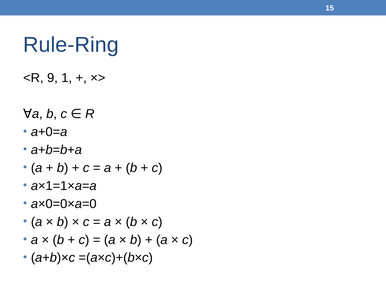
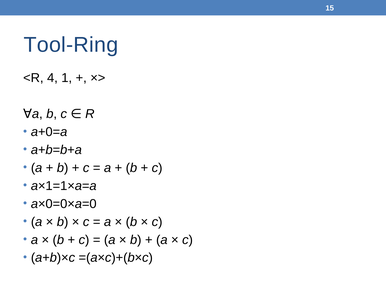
Rule-Ring: Rule-Ring -> Tool-Ring (71, 45)
9: 9 -> 4 (52, 78)
